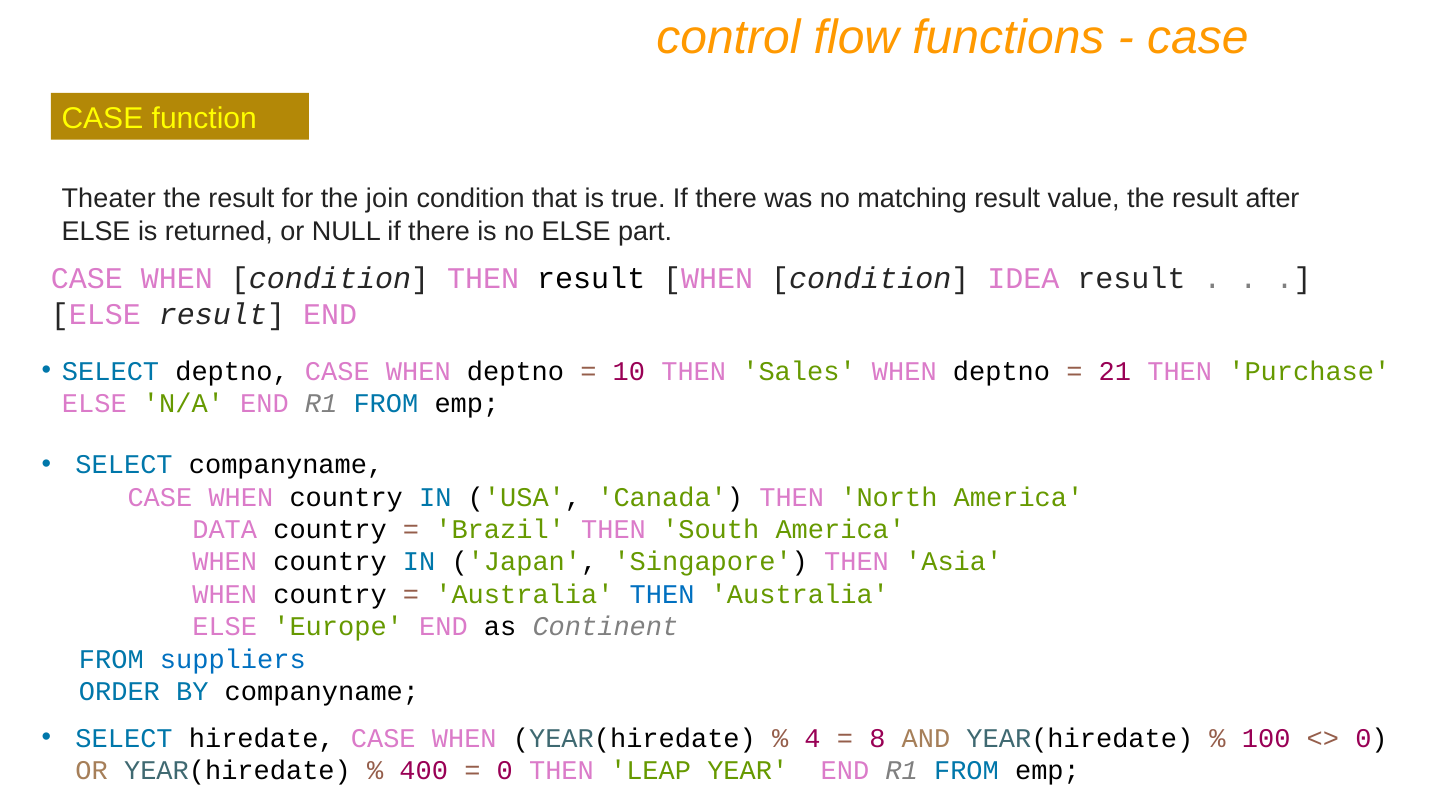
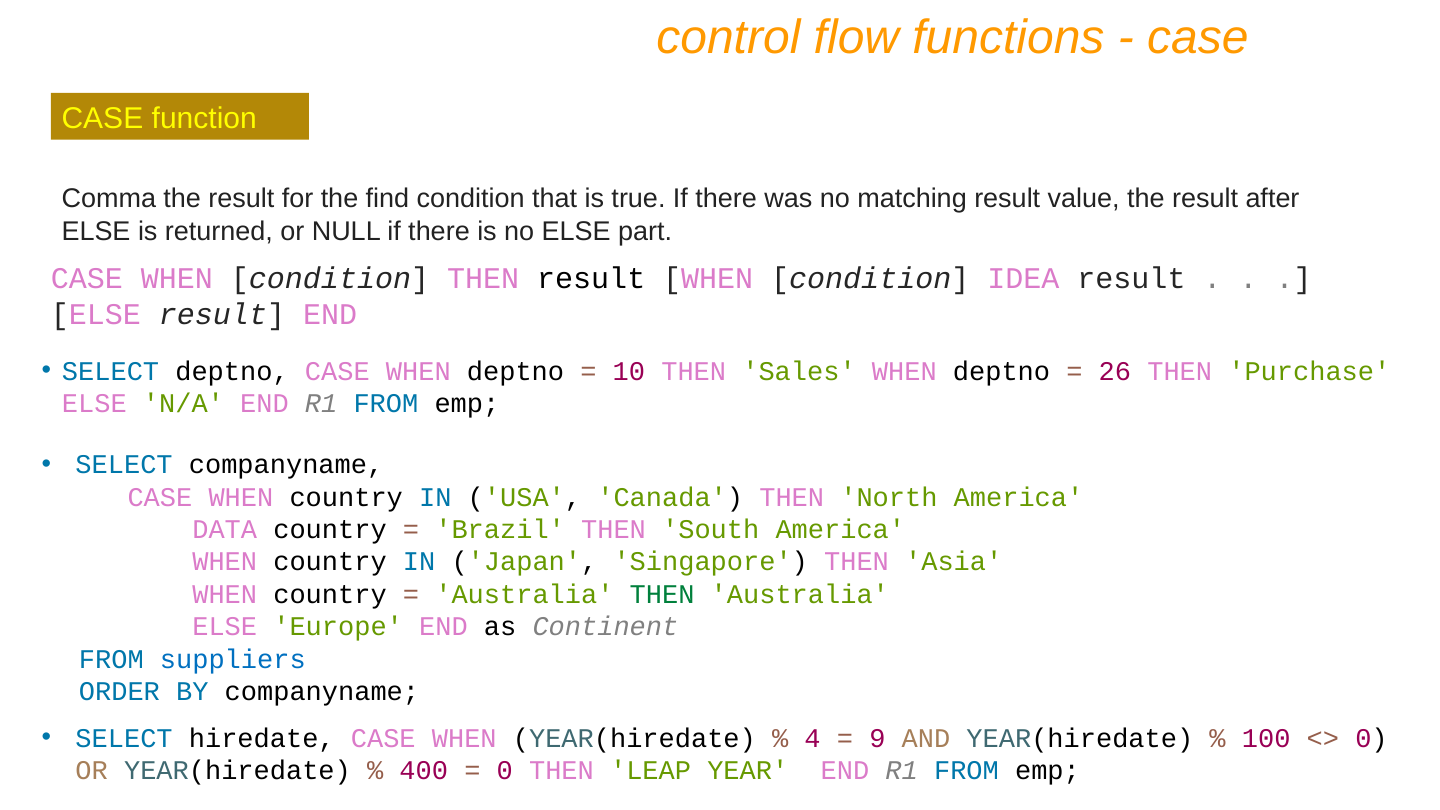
Theater: Theater -> Comma (109, 199)
join: join -> find (387, 199)
21: 21 -> 26 (1115, 371)
THEN colour: blue -> green (662, 594)
8: 8 -> 9 (877, 738)
